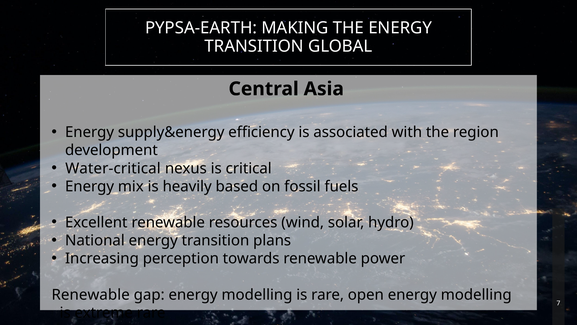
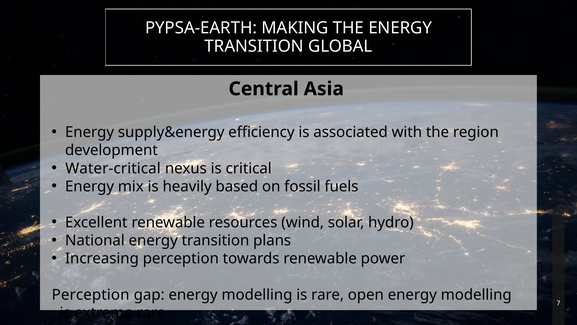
Renewable: Renewable -> Perception (91, 294)
